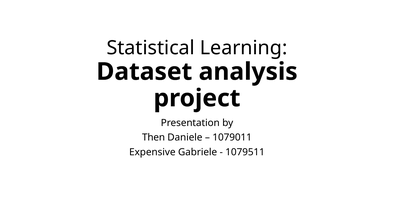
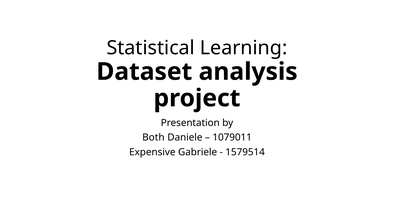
Then: Then -> Both (153, 138)
1079511: 1079511 -> 1579514 (245, 153)
